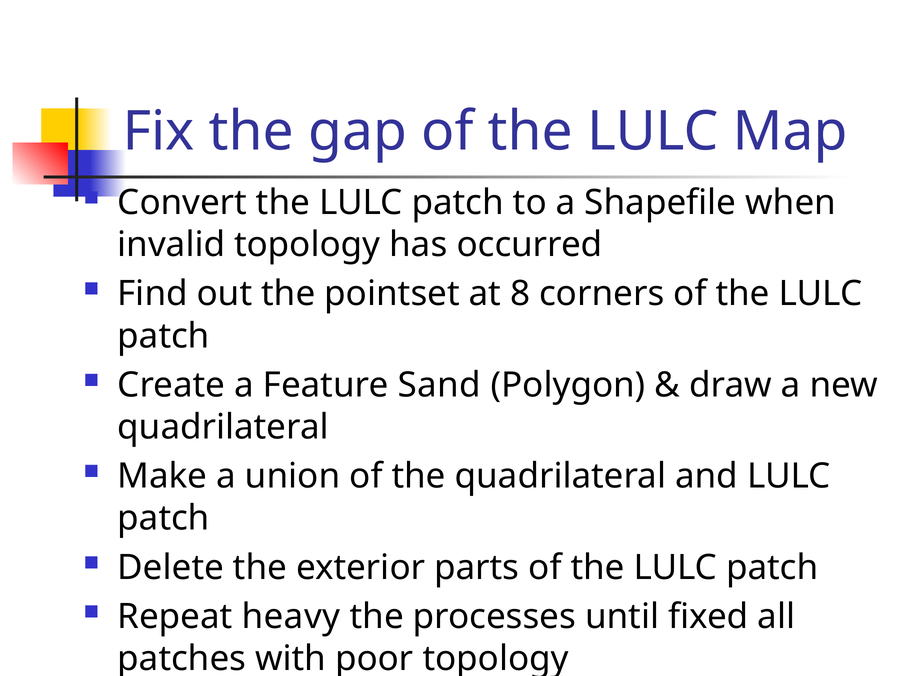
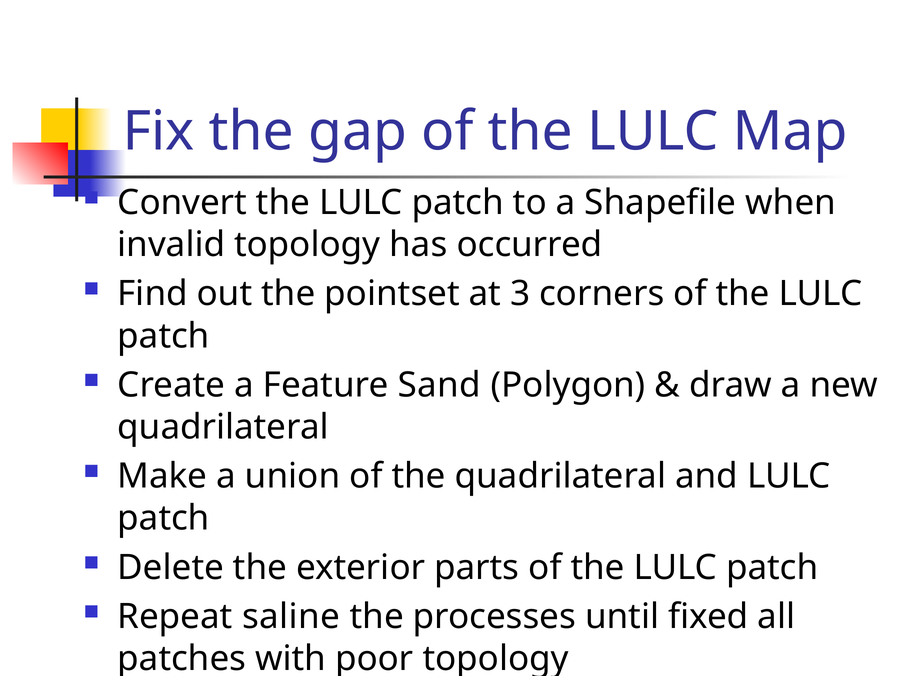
8: 8 -> 3 (520, 294)
heavy: heavy -> saline (291, 617)
